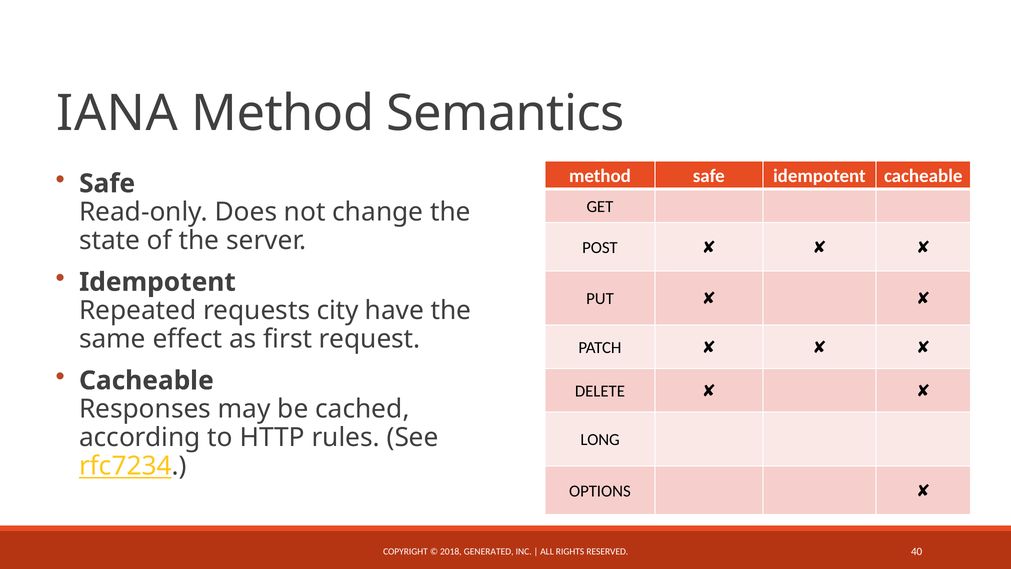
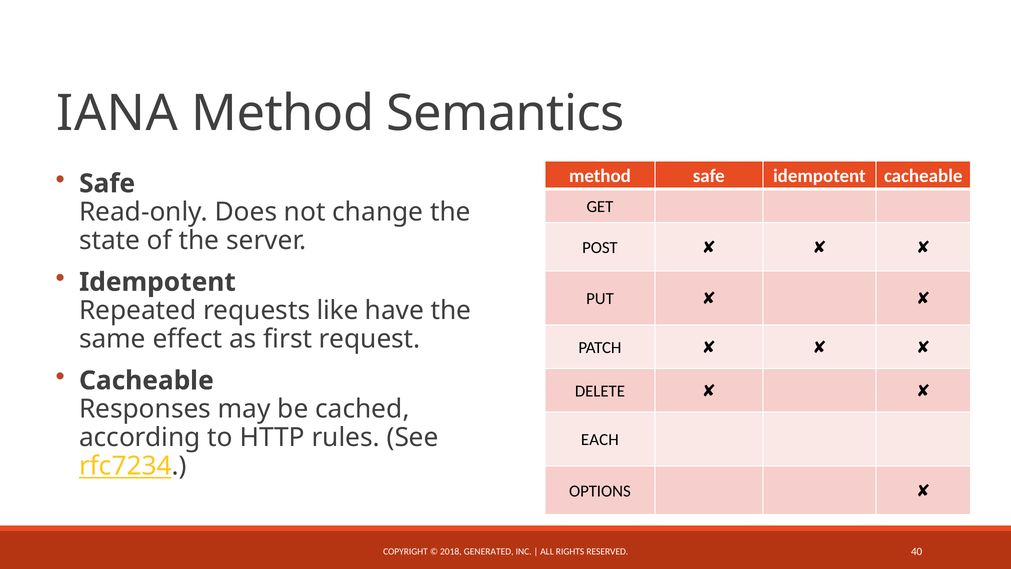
city: city -> like (338, 310)
LONG: LONG -> EACH (600, 440)
